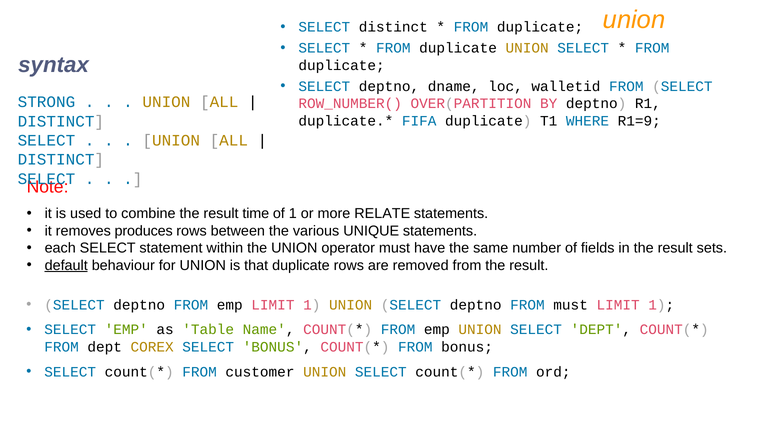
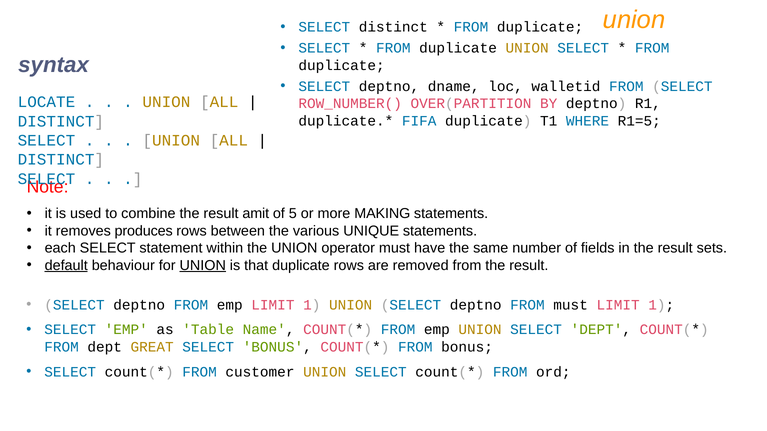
STRONG: STRONG -> LOCATE (46, 102)
R1=9: R1=9 -> R1=5 (639, 121)
time: time -> amit (256, 214)
of 1: 1 -> 5 (293, 214)
RELATE: RELATE -> MAKING (382, 214)
UNION underline: none -> present (203, 266)
COREX: COREX -> GREAT (152, 347)
